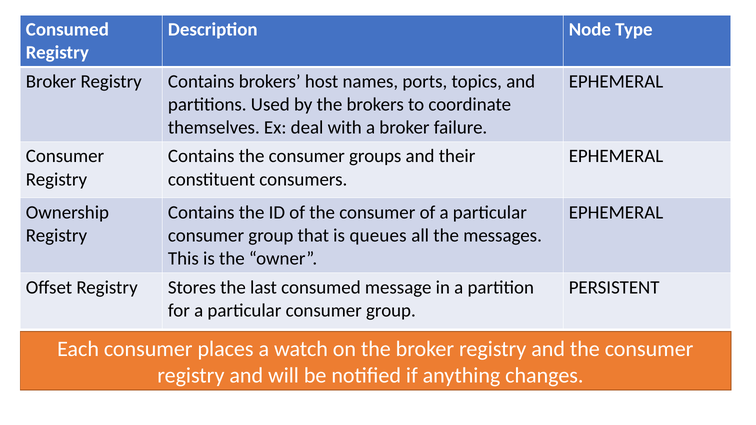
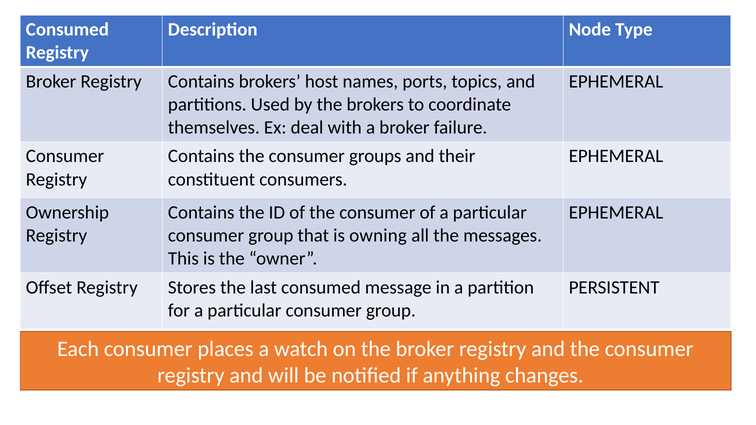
queues: queues -> owning (378, 236)
